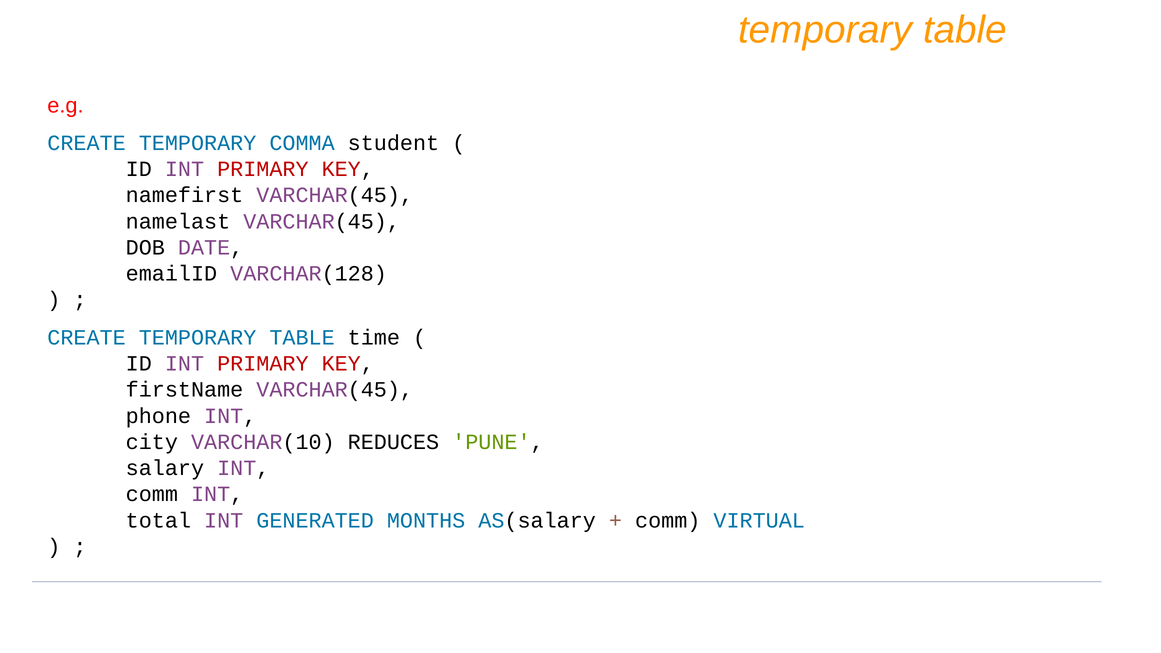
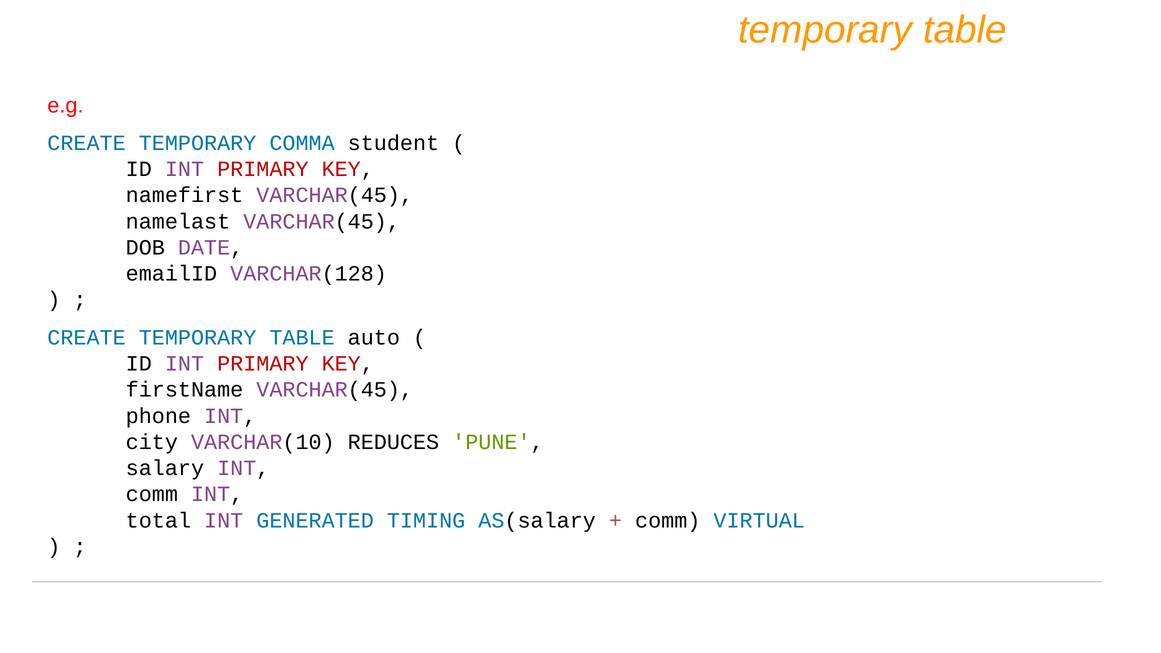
time: time -> auto (374, 338)
MONTHS: MONTHS -> TIMING (426, 520)
